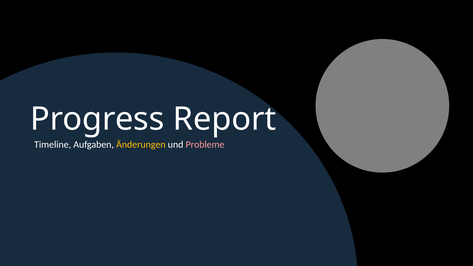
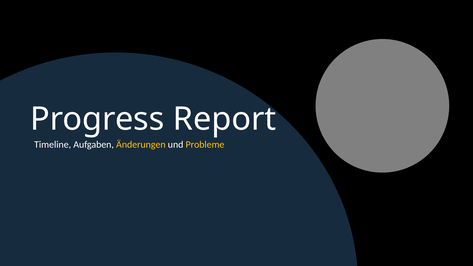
Probleme colour: pink -> yellow (205, 145)
